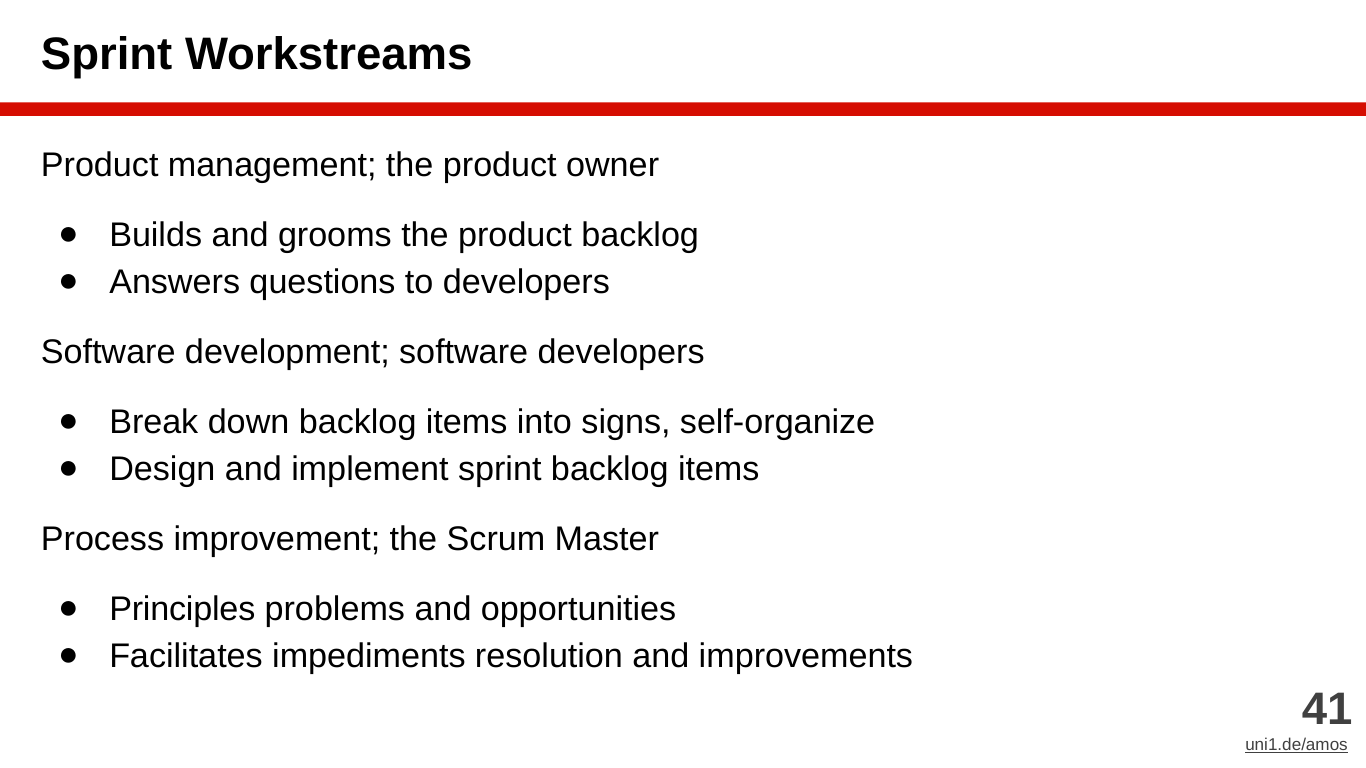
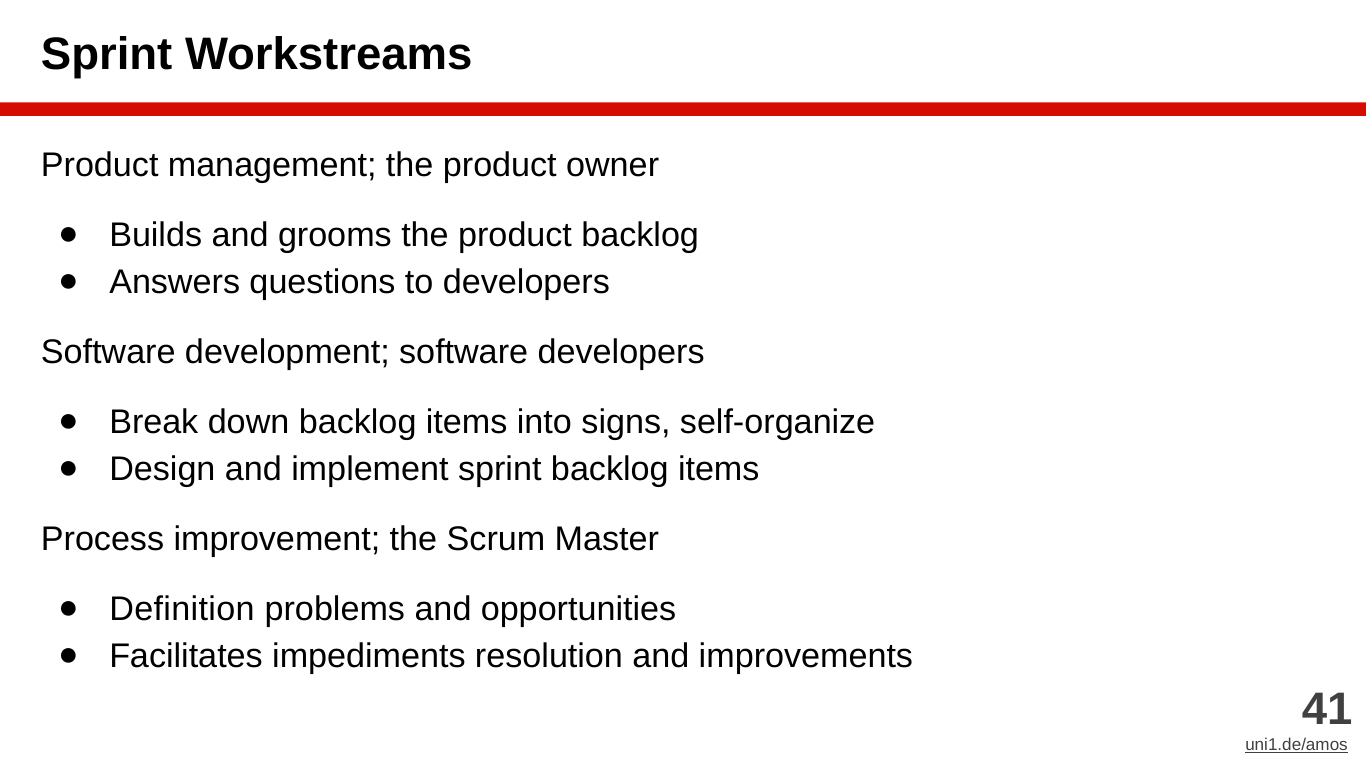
Principles: Principles -> Definition (182, 609)
